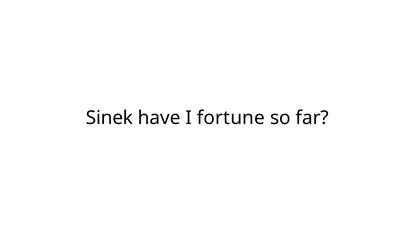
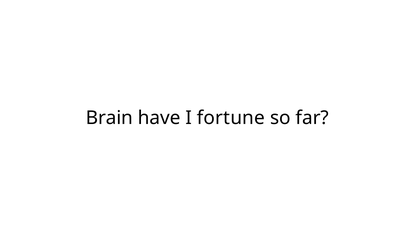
Sinek: Sinek -> Brain (109, 118)
